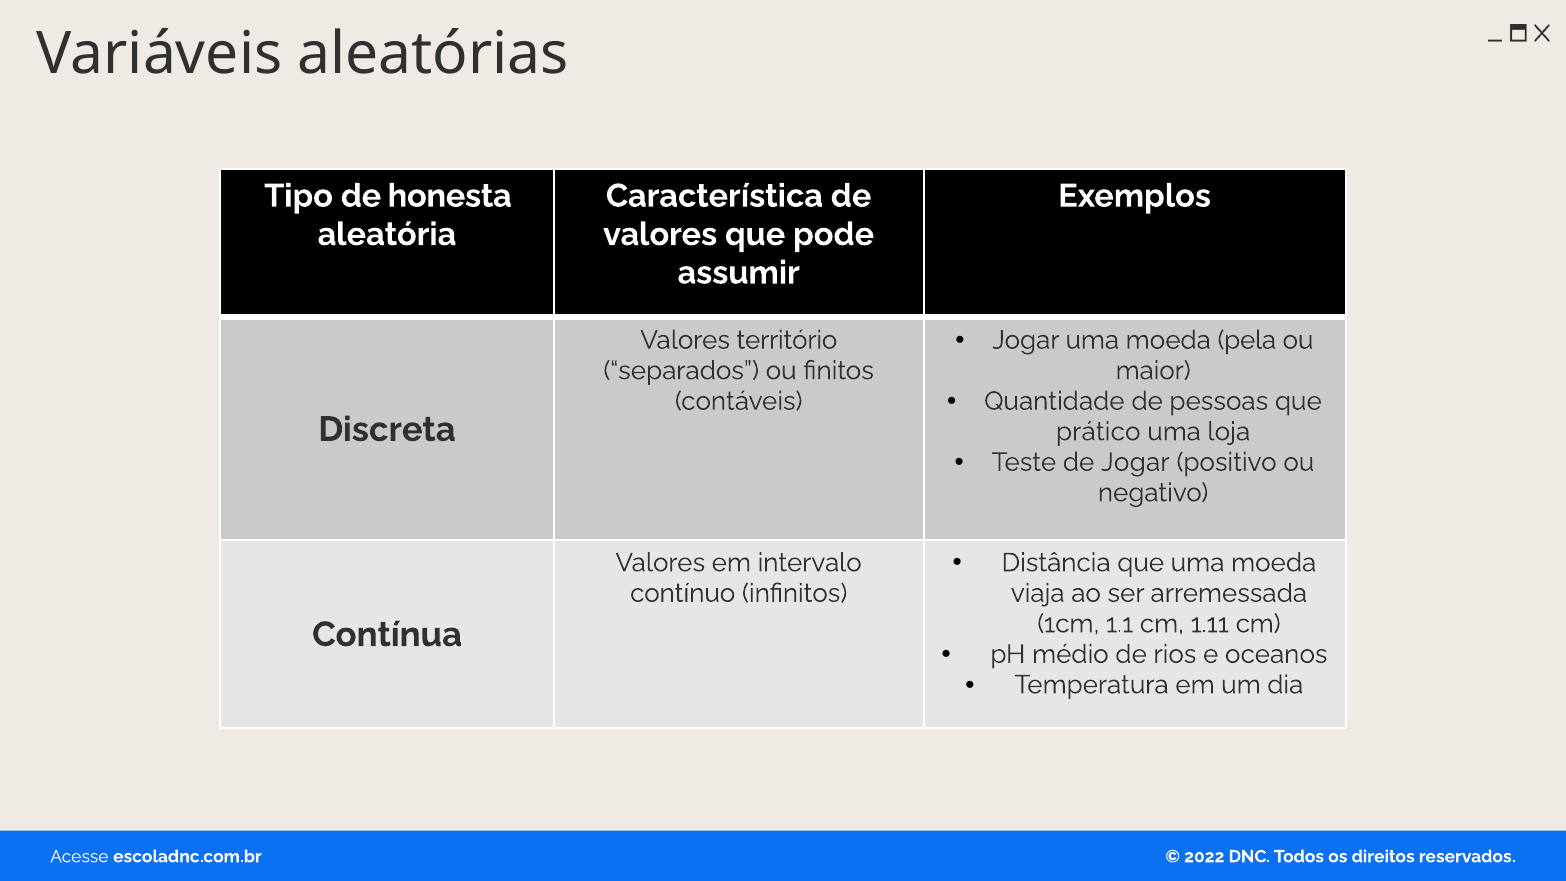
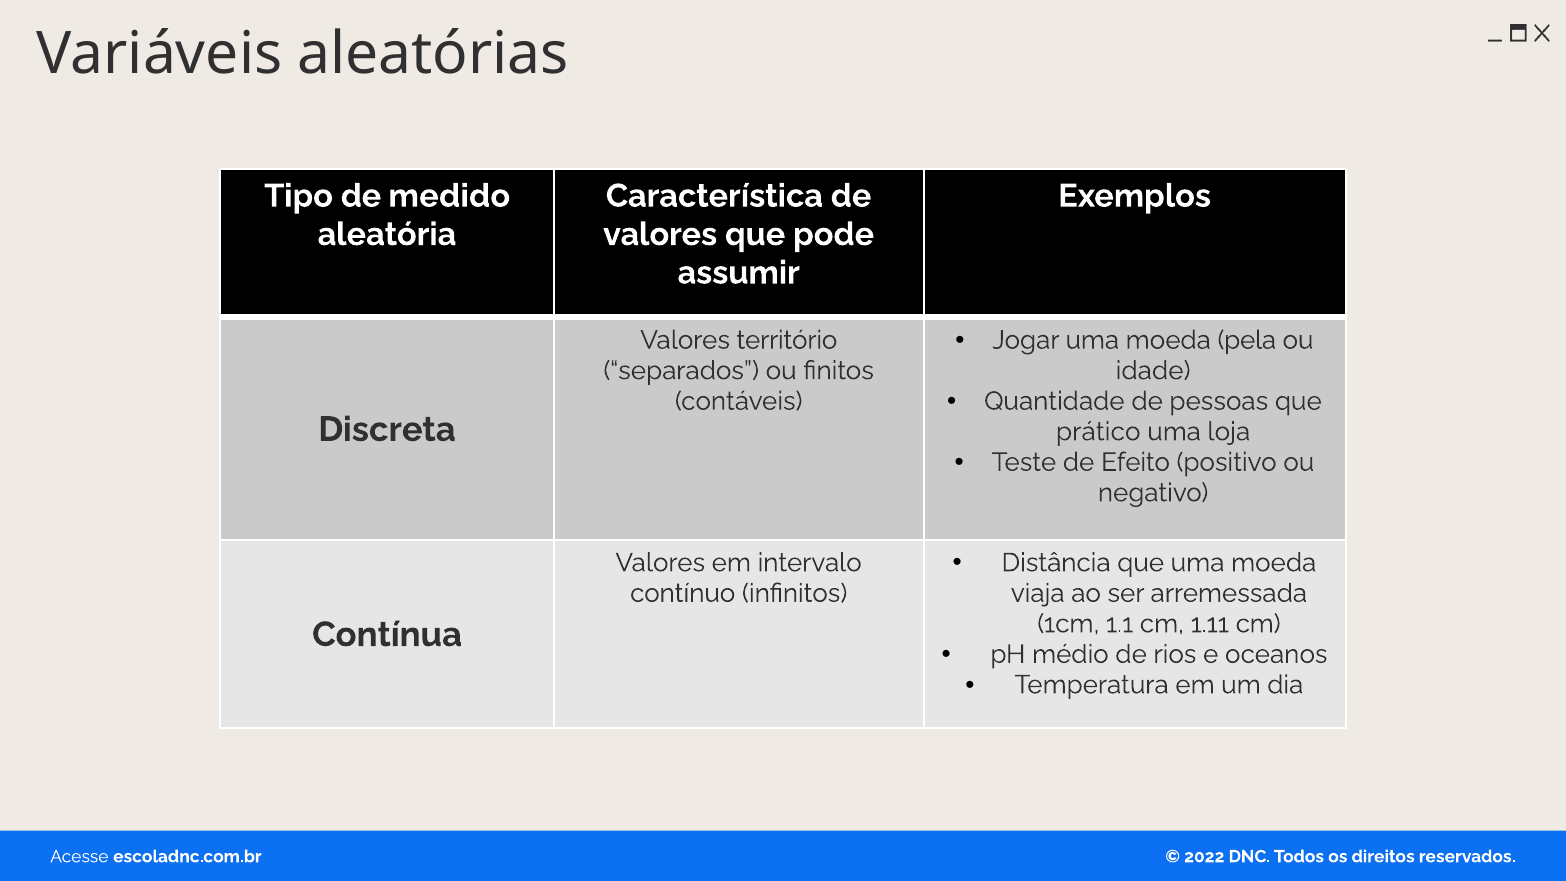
honesta: honesta -> medido (449, 196)
maior: maior -> idade (1153, 371)
de Jogar: Jogar -> Efeito (1136, 462)
